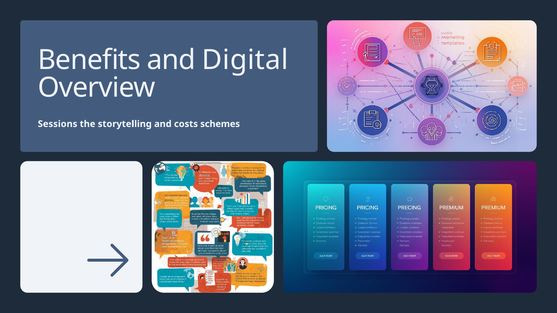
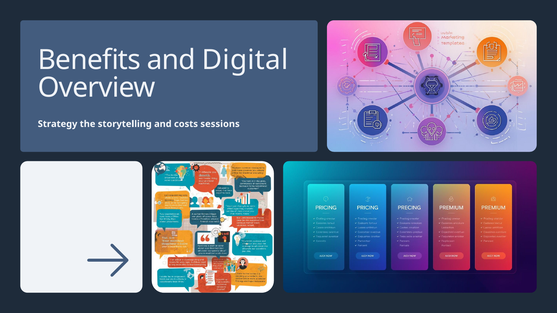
Sessions: Sessions -> Strategy (58, 124)
schemes: schemes -> sessions (220, 124)
